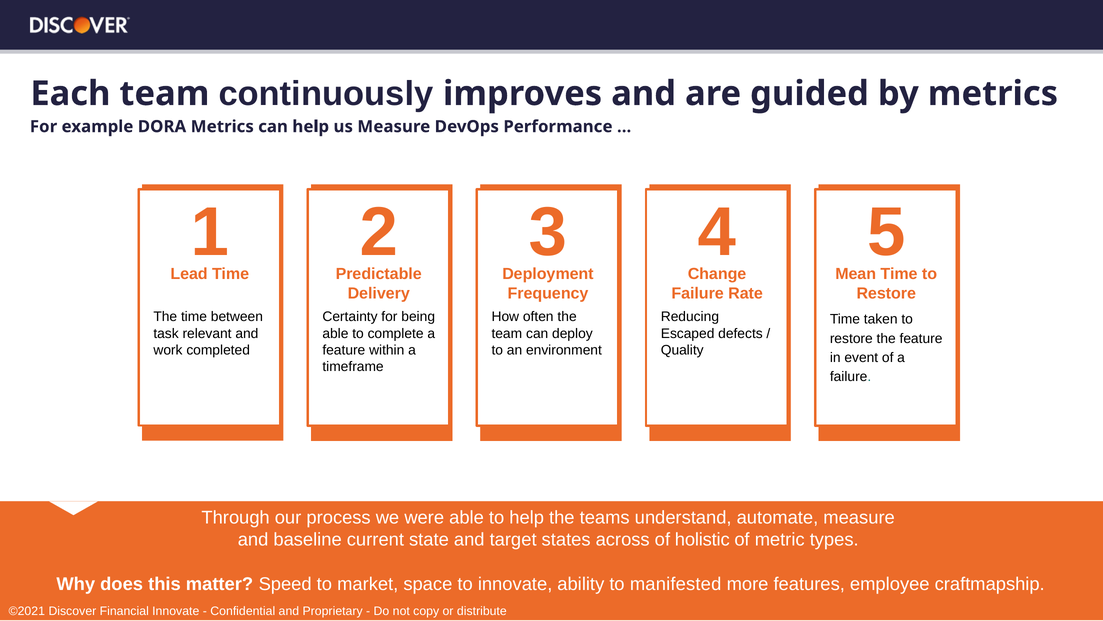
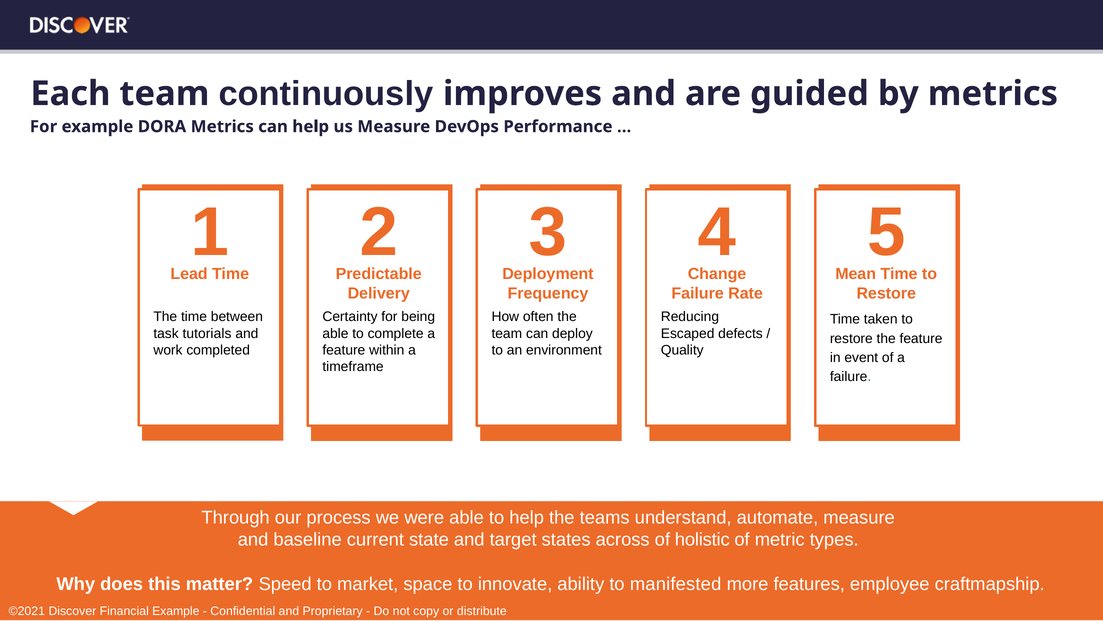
relevant: relevant -> tutorials (207, 333)
Financial Innovate: Innovate -> Example (176, 611)
